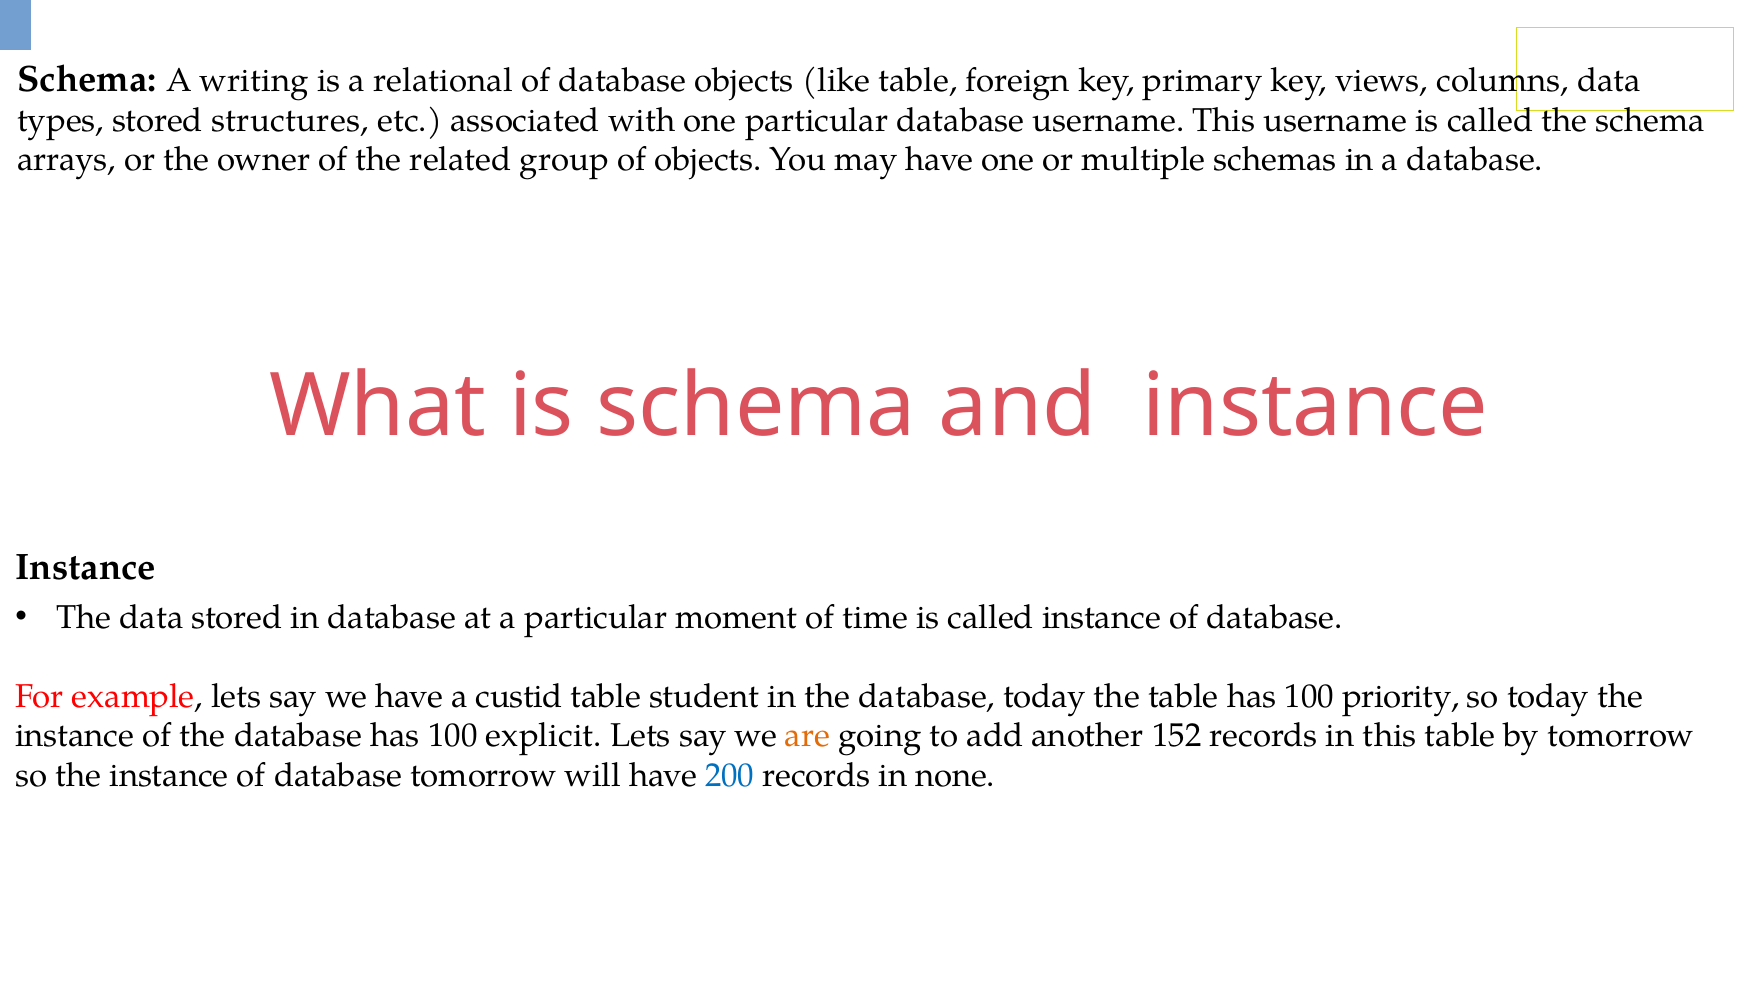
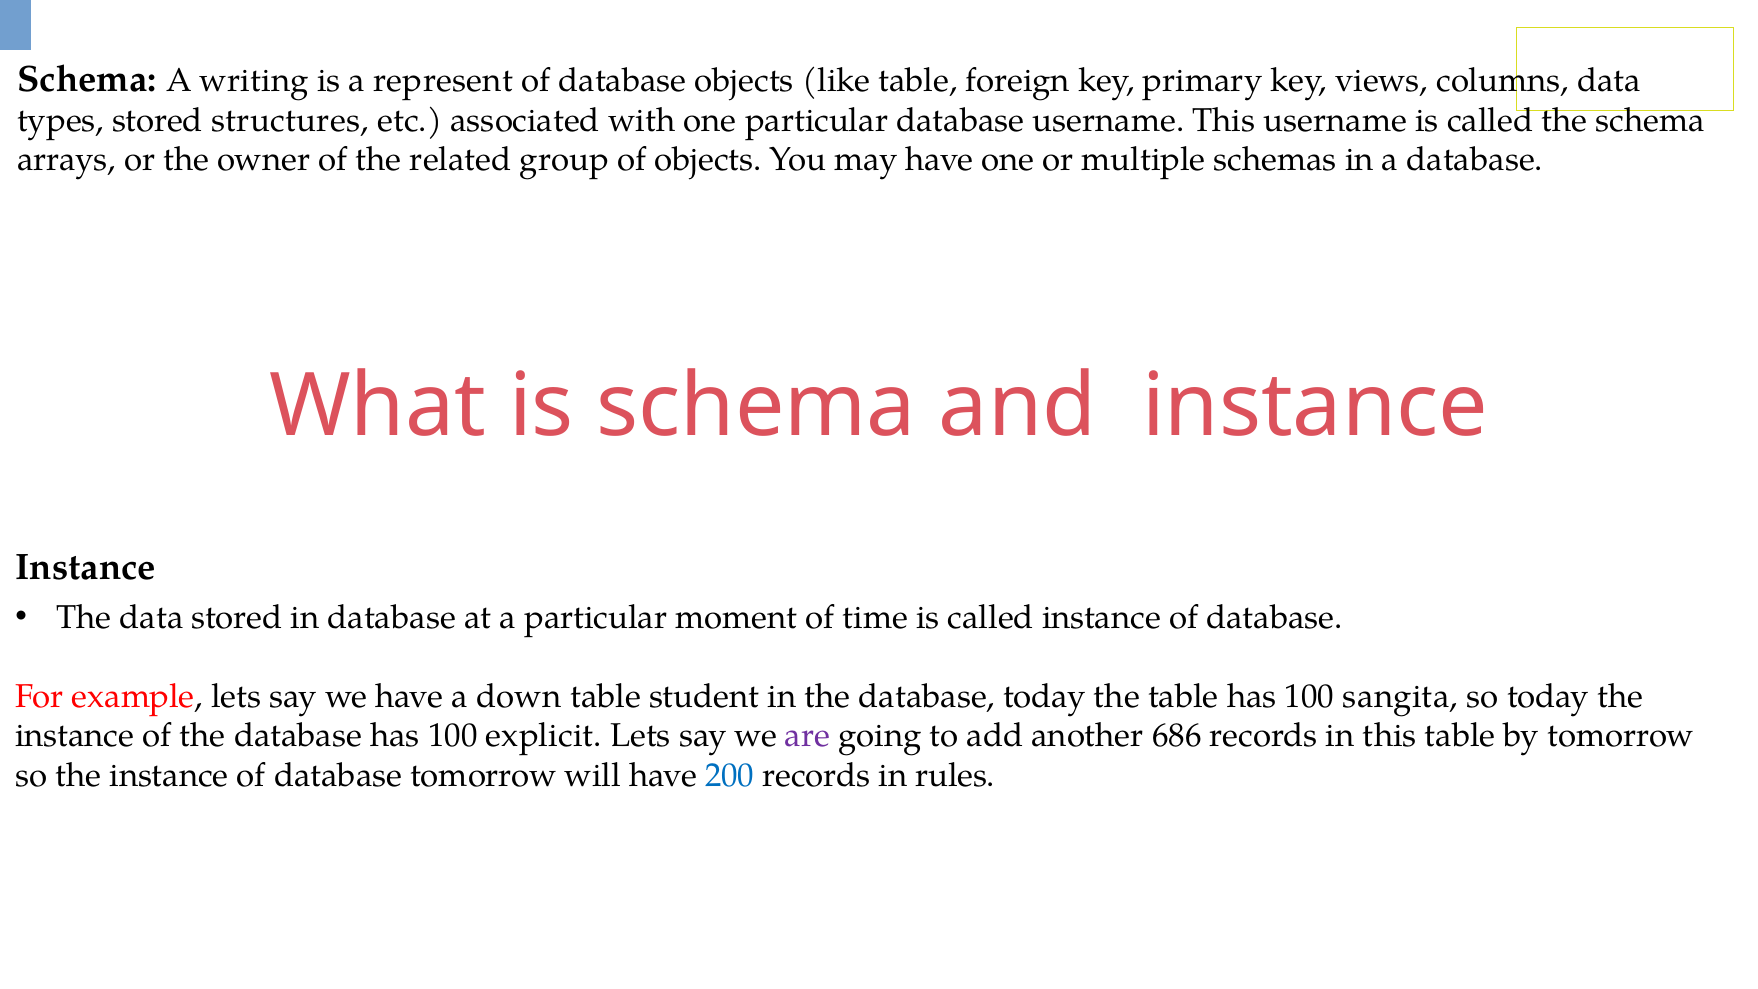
relational: relational -> represent (443, 80)
custid: custid -> down (519, 696)
priority: priority -> sangita (1400, 696)
are colour: orange -> purple (808, 736)
152: 152 -> 686 (1177, 736)
none: none -> rules (955, 775)
